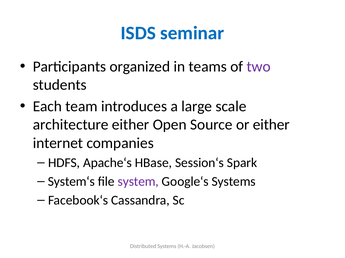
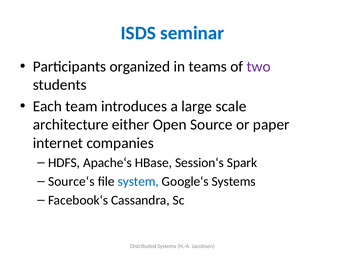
or either: either -> paper (271, 125)
System‘s: System‘s -> Source‘s (71, 182)
system colour: purple -> blue (138, 182)
